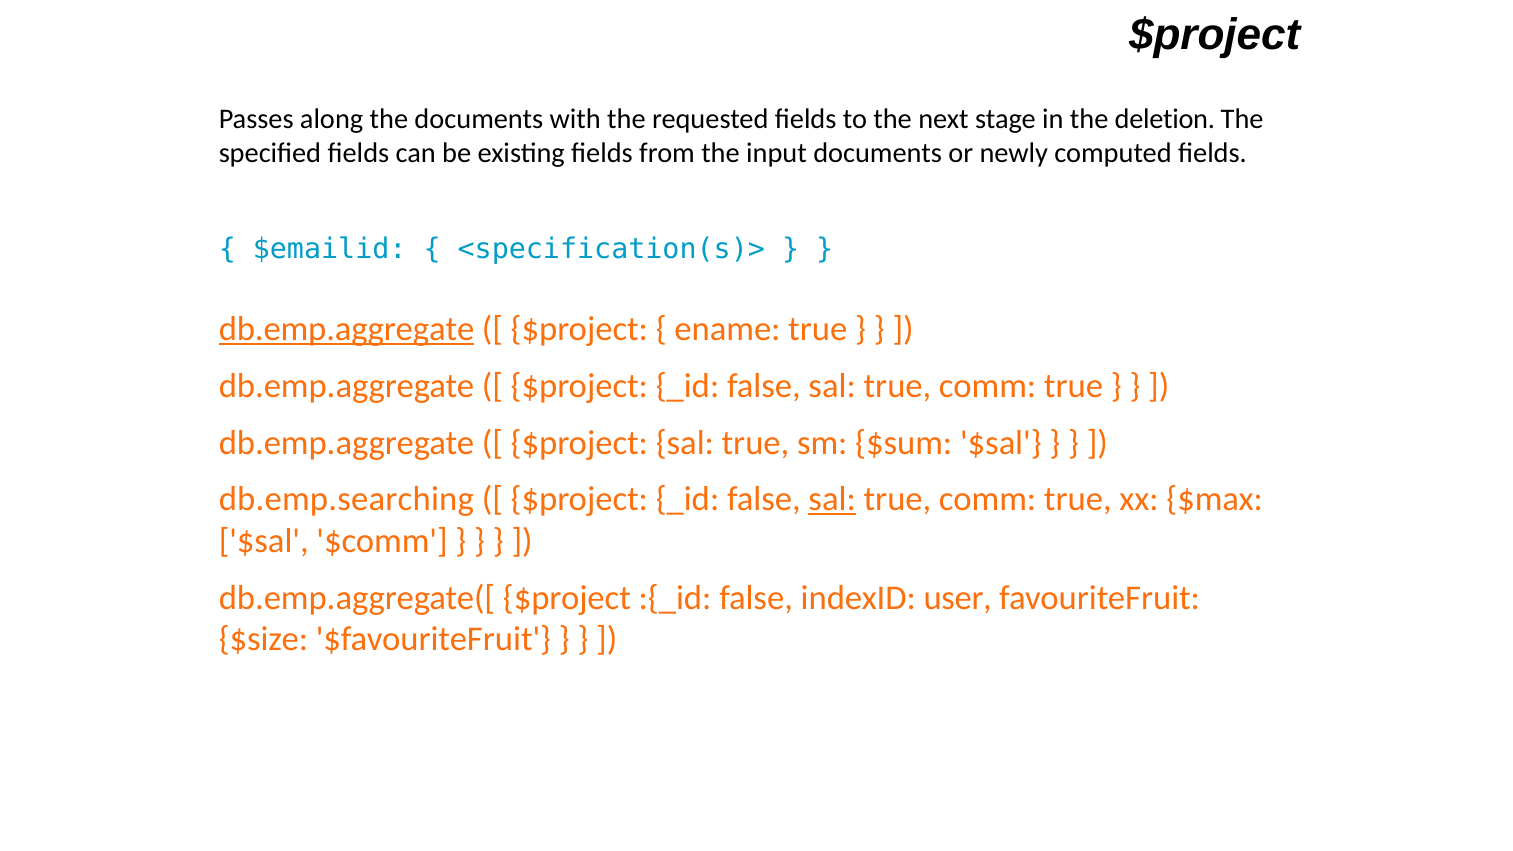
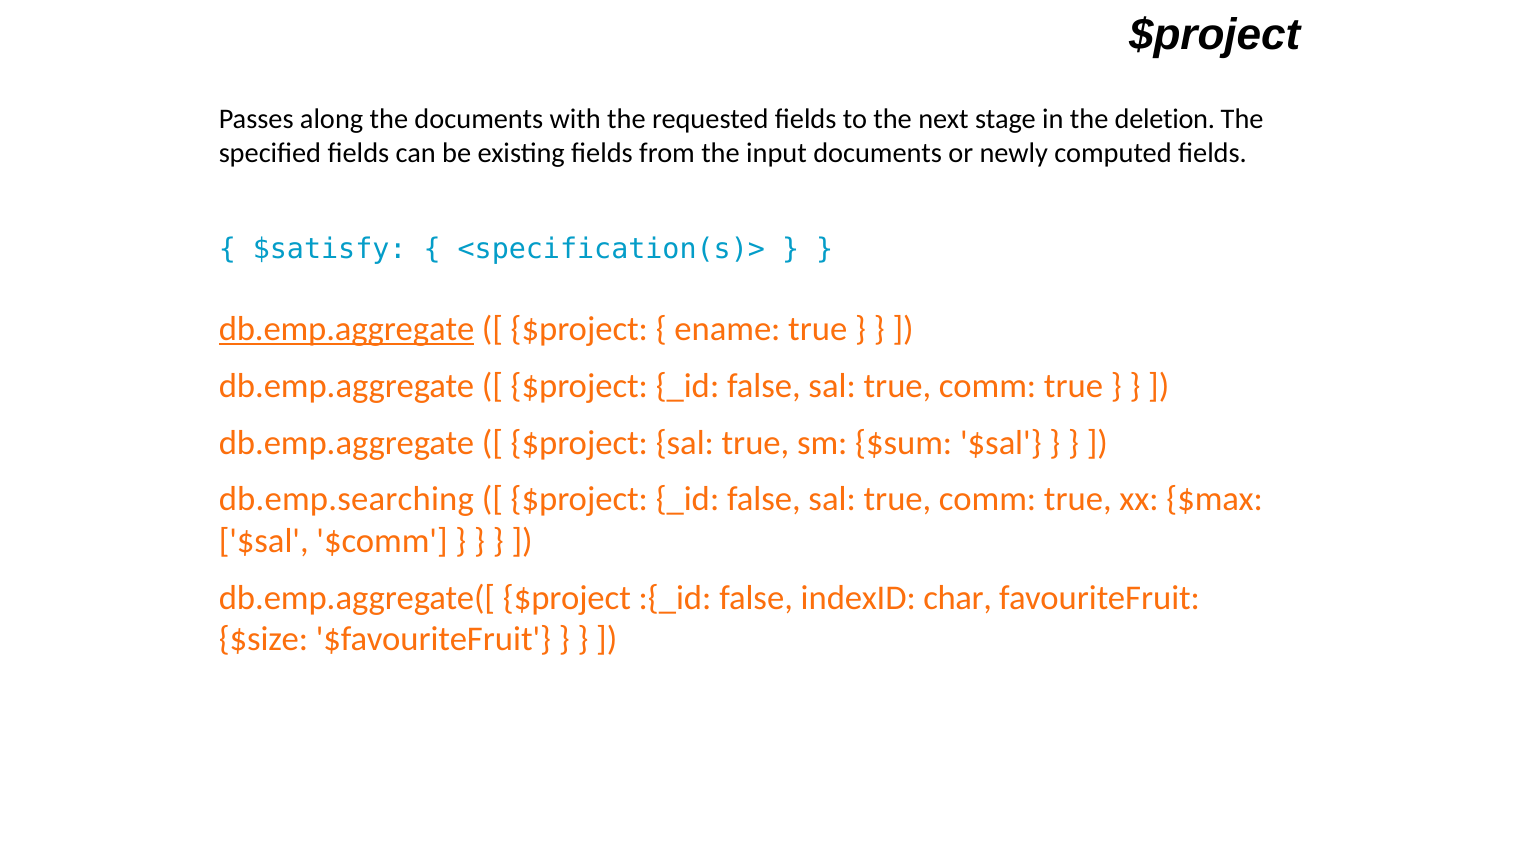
$emailid: $emailid -> $satisfy (330, 250)
sal underline: present -> none (832, 500)
user: user -> char (958, 598)
